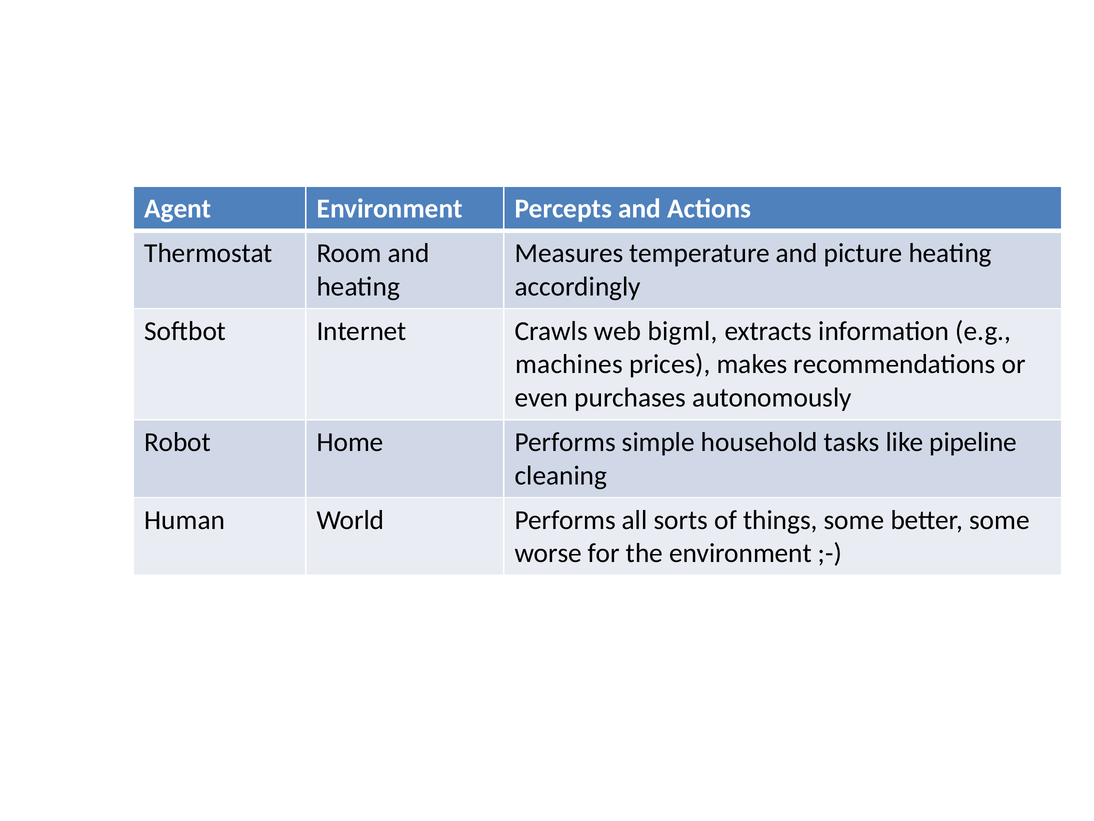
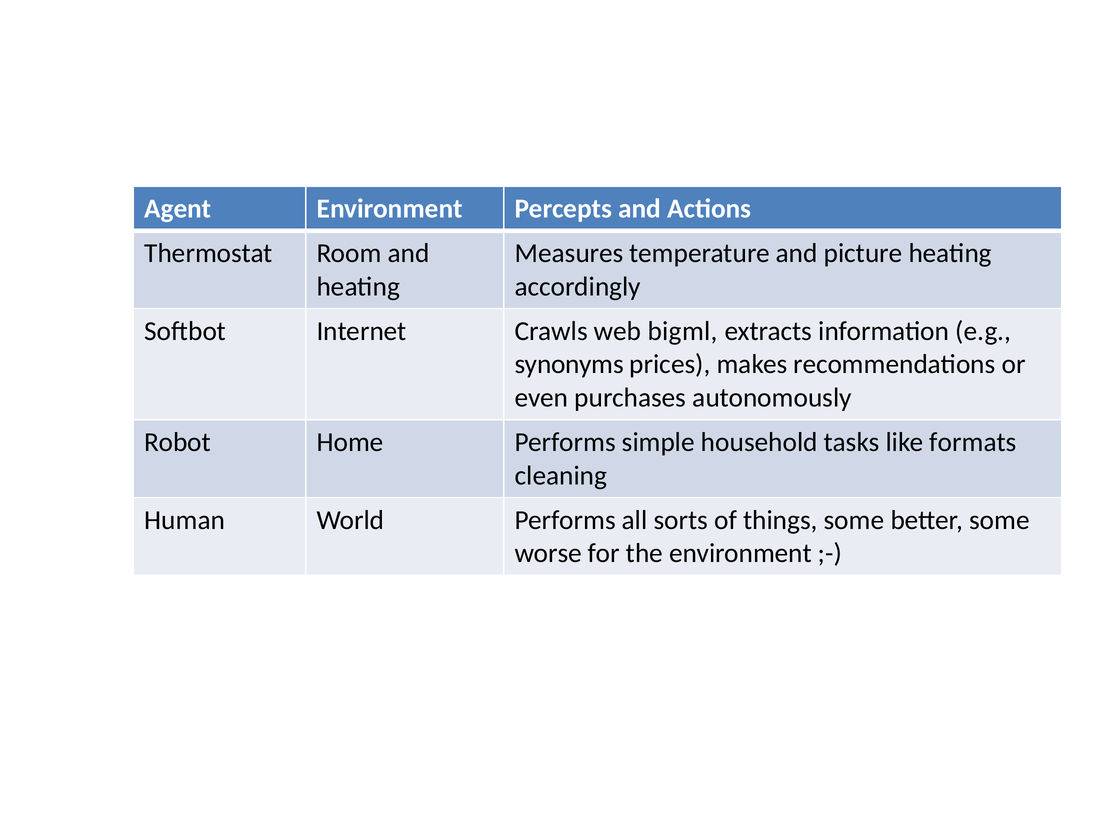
machines: machines -> synonyms (569, 364)
pipeline: pipeline -> formats (973, 442)
